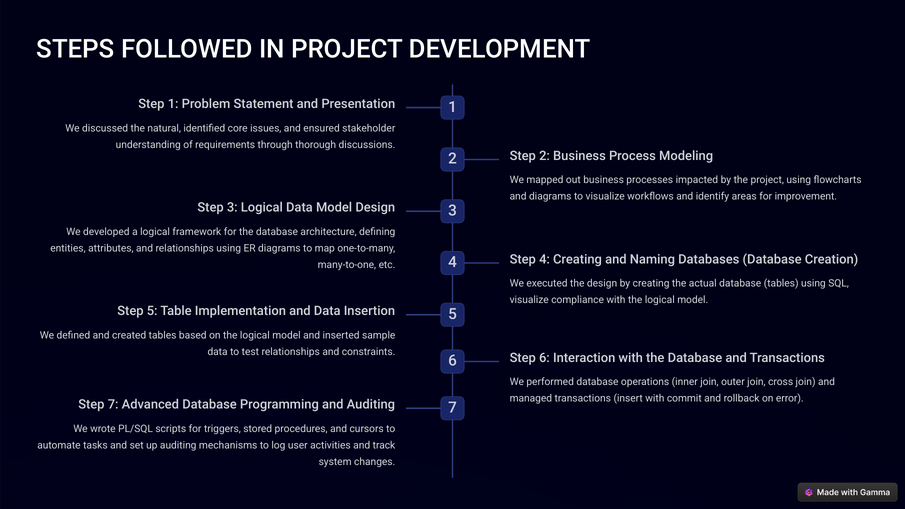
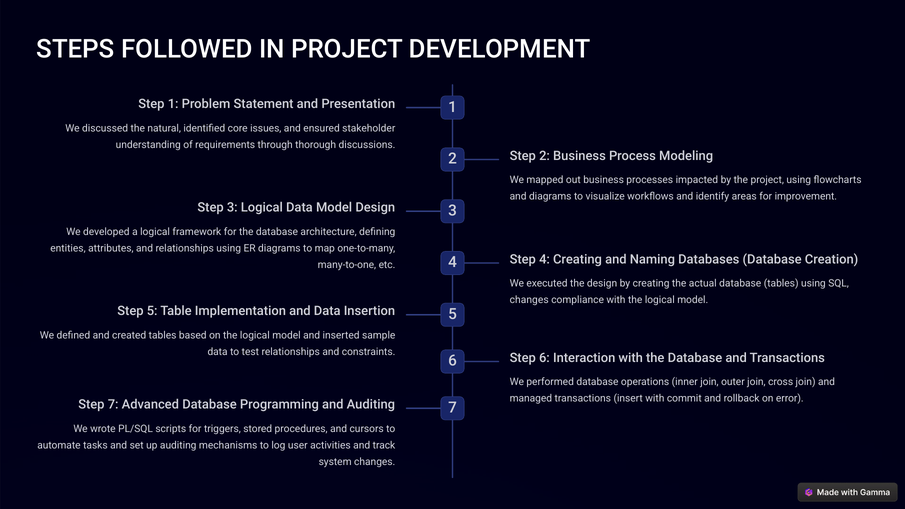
visualize: visualize -> changes (529, 300)
